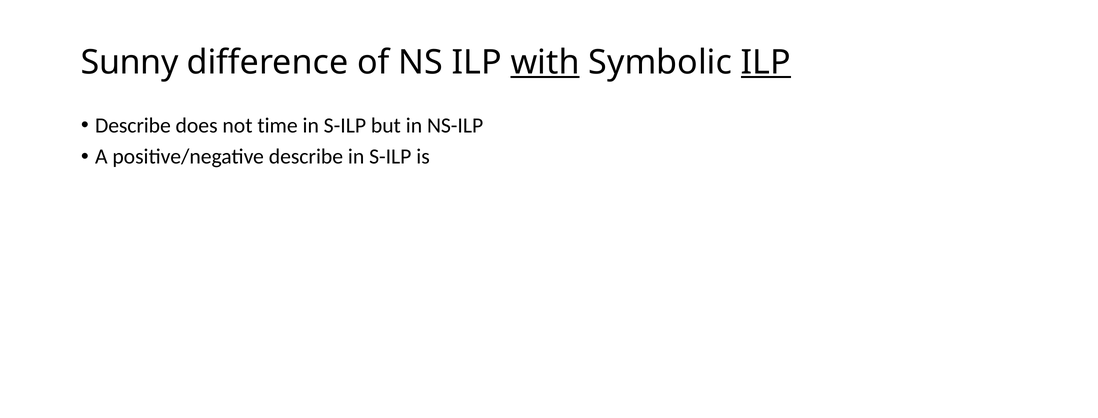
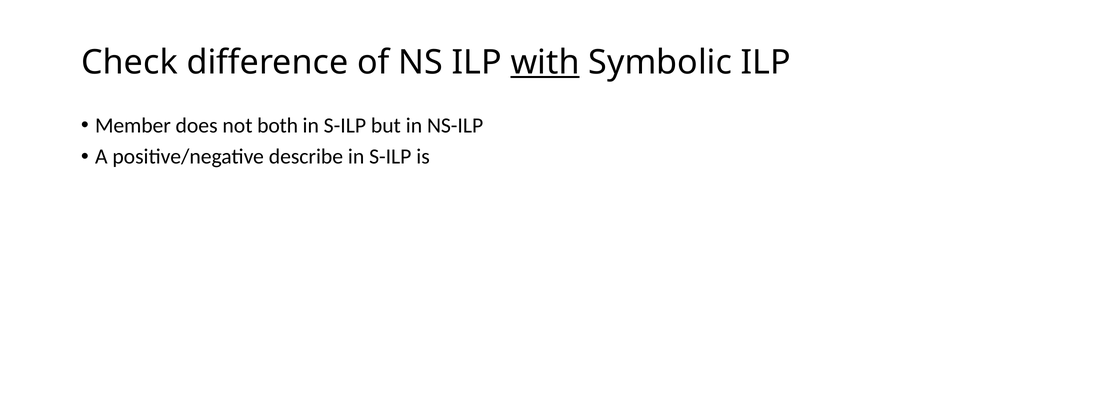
Sunny: Sunny -> Check (129, 62)
ILP underline: present -> none (766, 62)
Describe: Describe -> Member (133, 126)
time: time -> both (278, 126)
